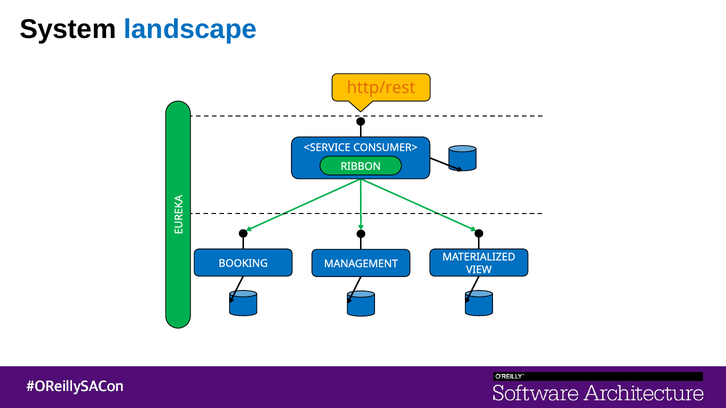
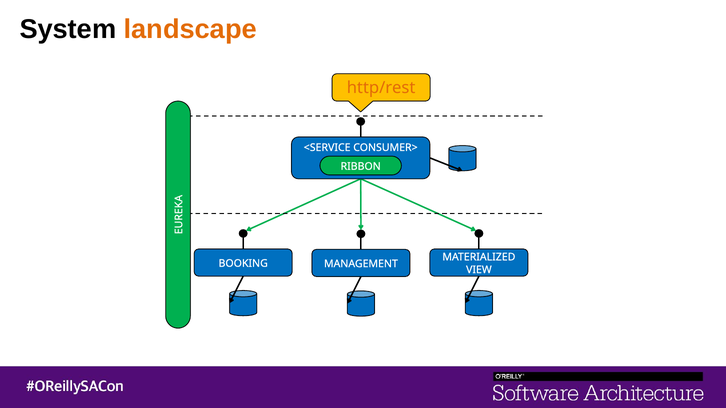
landscape colour: blue -> orange (190, 29)
